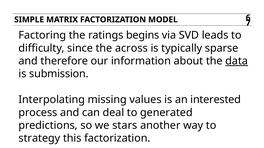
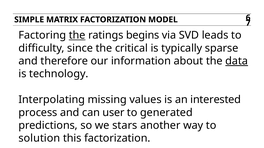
the underline: none -> present (77, 35)
across: across -> critical (131, 48)
submission: submission -> technology (59, 74)
deal: deal -> user (114, 113)
strategy: strategy -> solution (39, 138)
